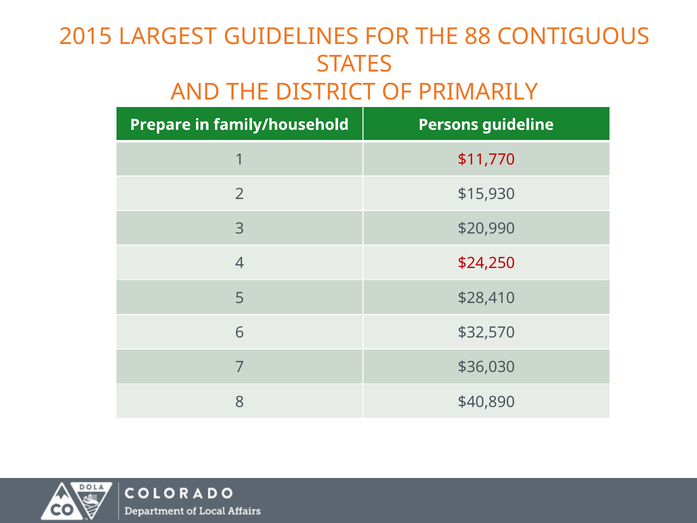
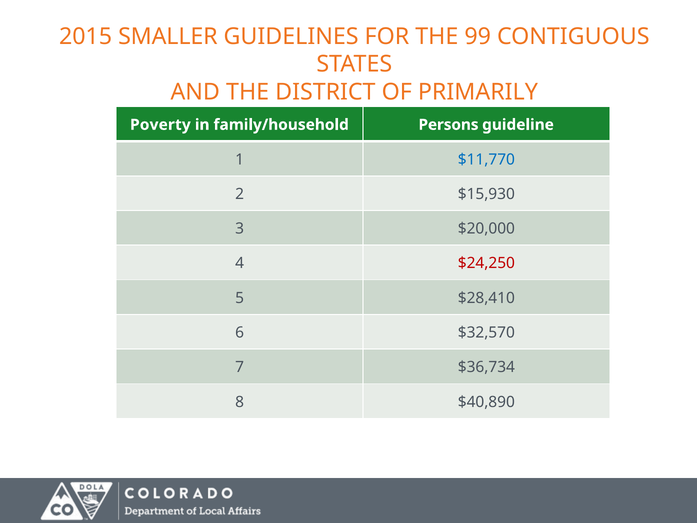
LARGEST: LARGEST -> SMALLER (168, 36)
88: 88 -> 99 (478, 36)
Prepare: Prepare -> Poverty (160, 125)
$11,770 colour: red -> blue (486, 159)
$20,990: $20,990 -> $20,000 (486, 229)
$36,030: $36,030 -> $36,734 (486, 367)
